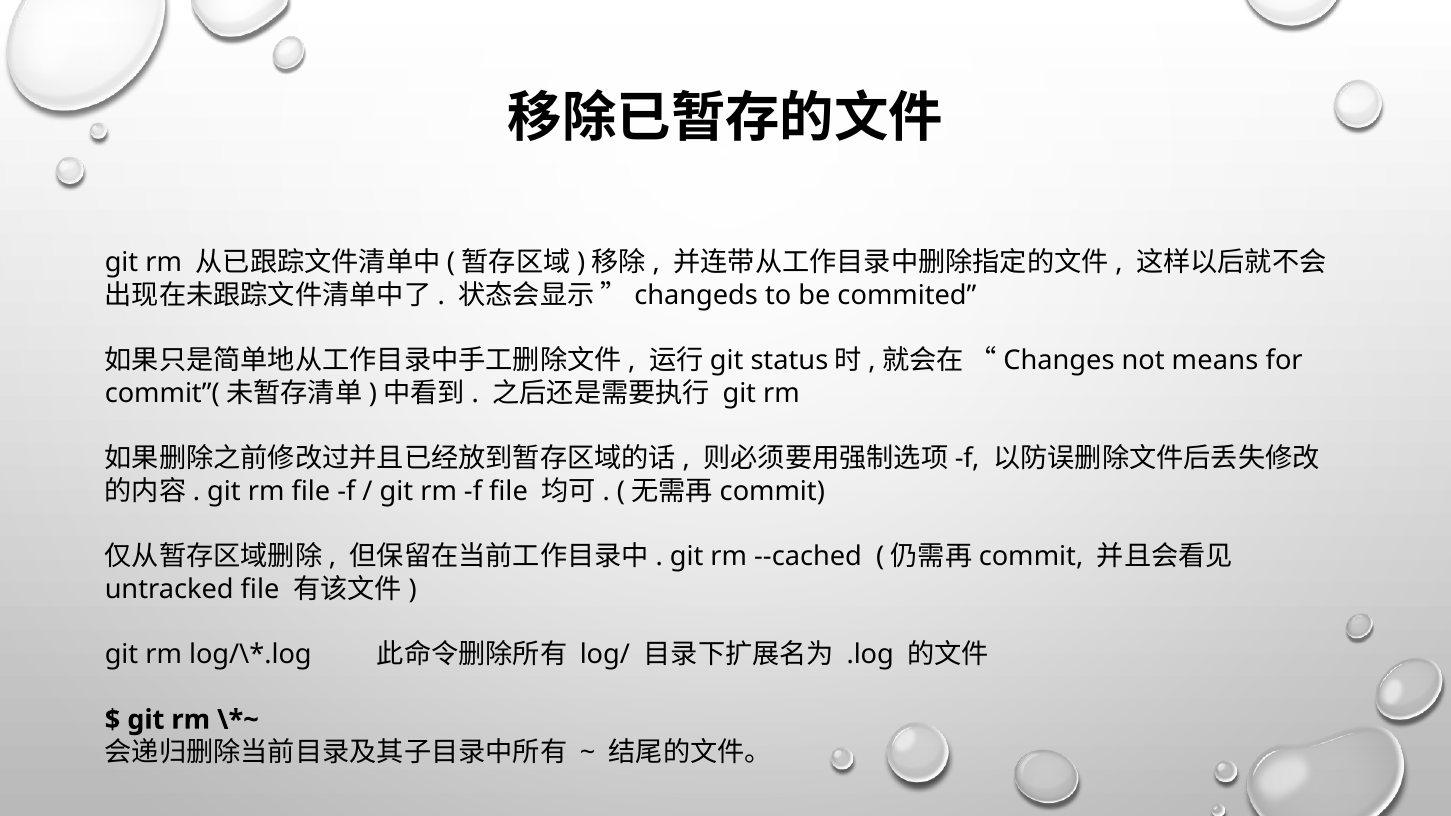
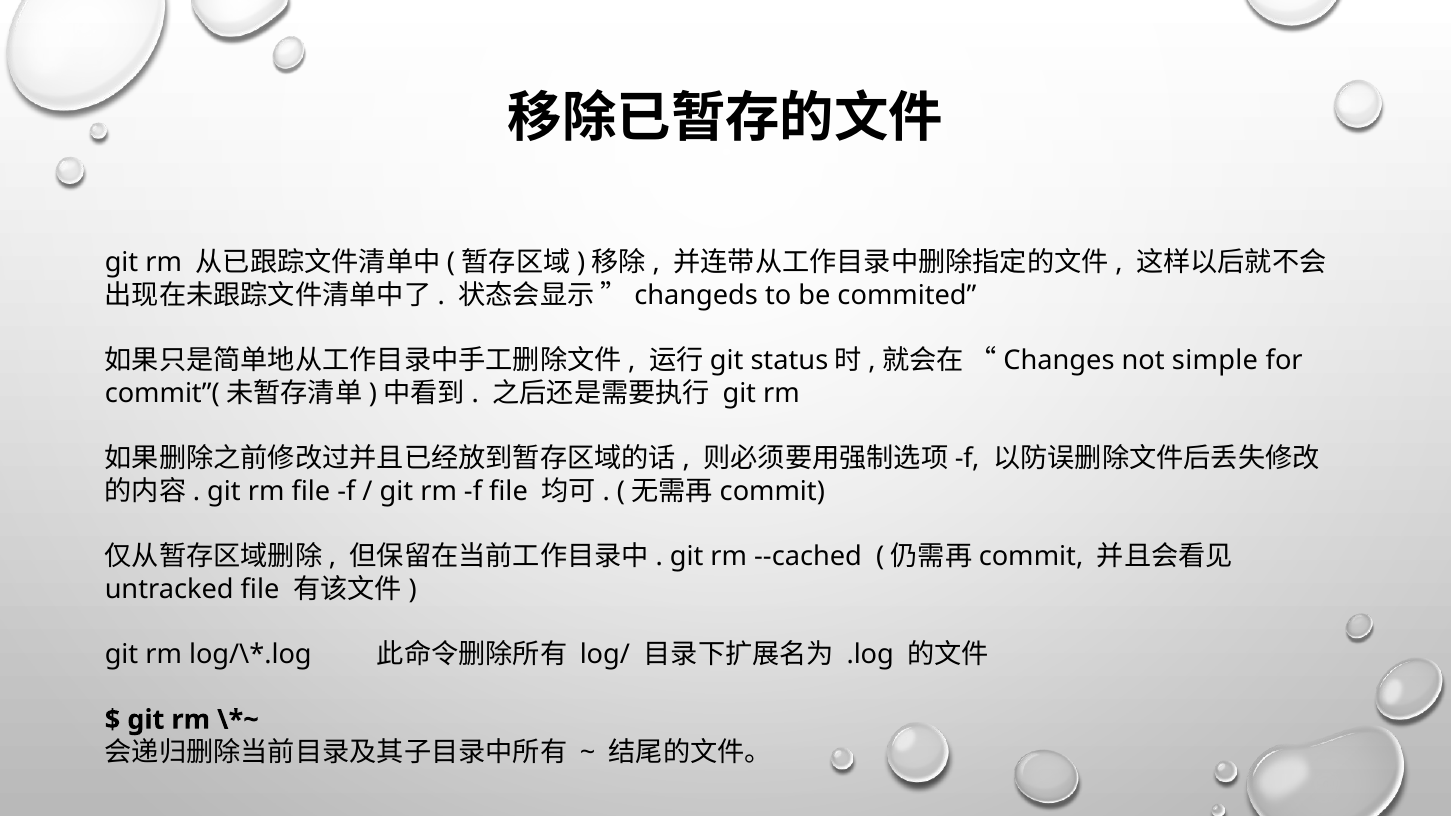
means: means -> simple (1215, 361)
